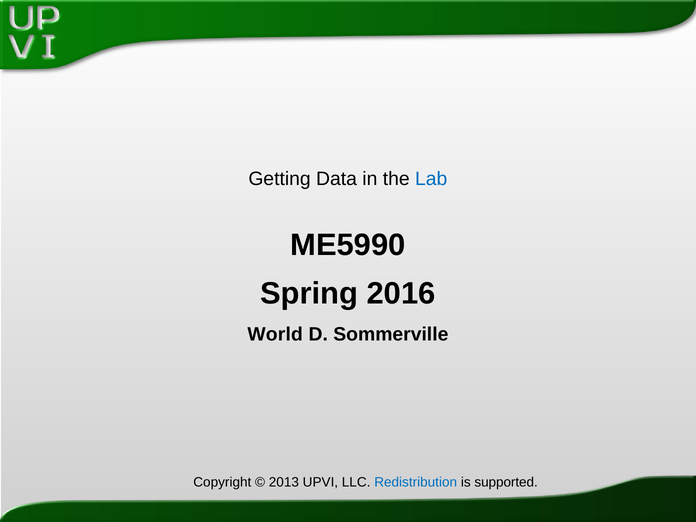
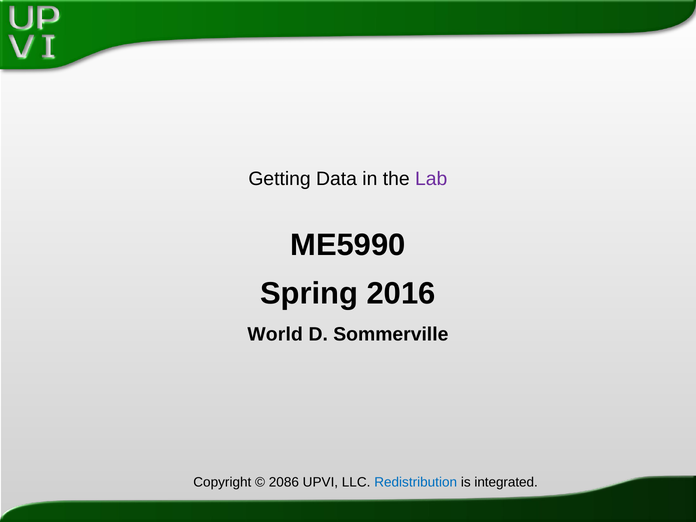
Lab colour: blue -> purple (431, 179)
2013: 2013 -> 2086 (284, 482)
supported: supported -> integrated (506, 482)
